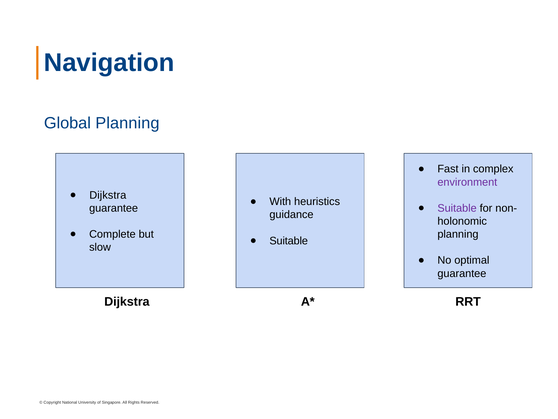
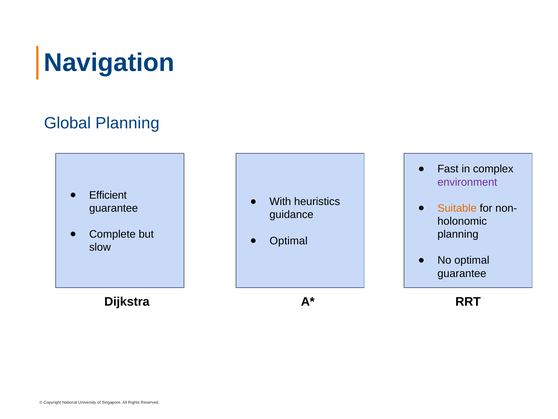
Dijkstra: Dijkstra -> Efficient (108, 195)
Suitable colour: purple -> orange (457, 208)
Suitable: Suitable -> Optimal (289, 241)
